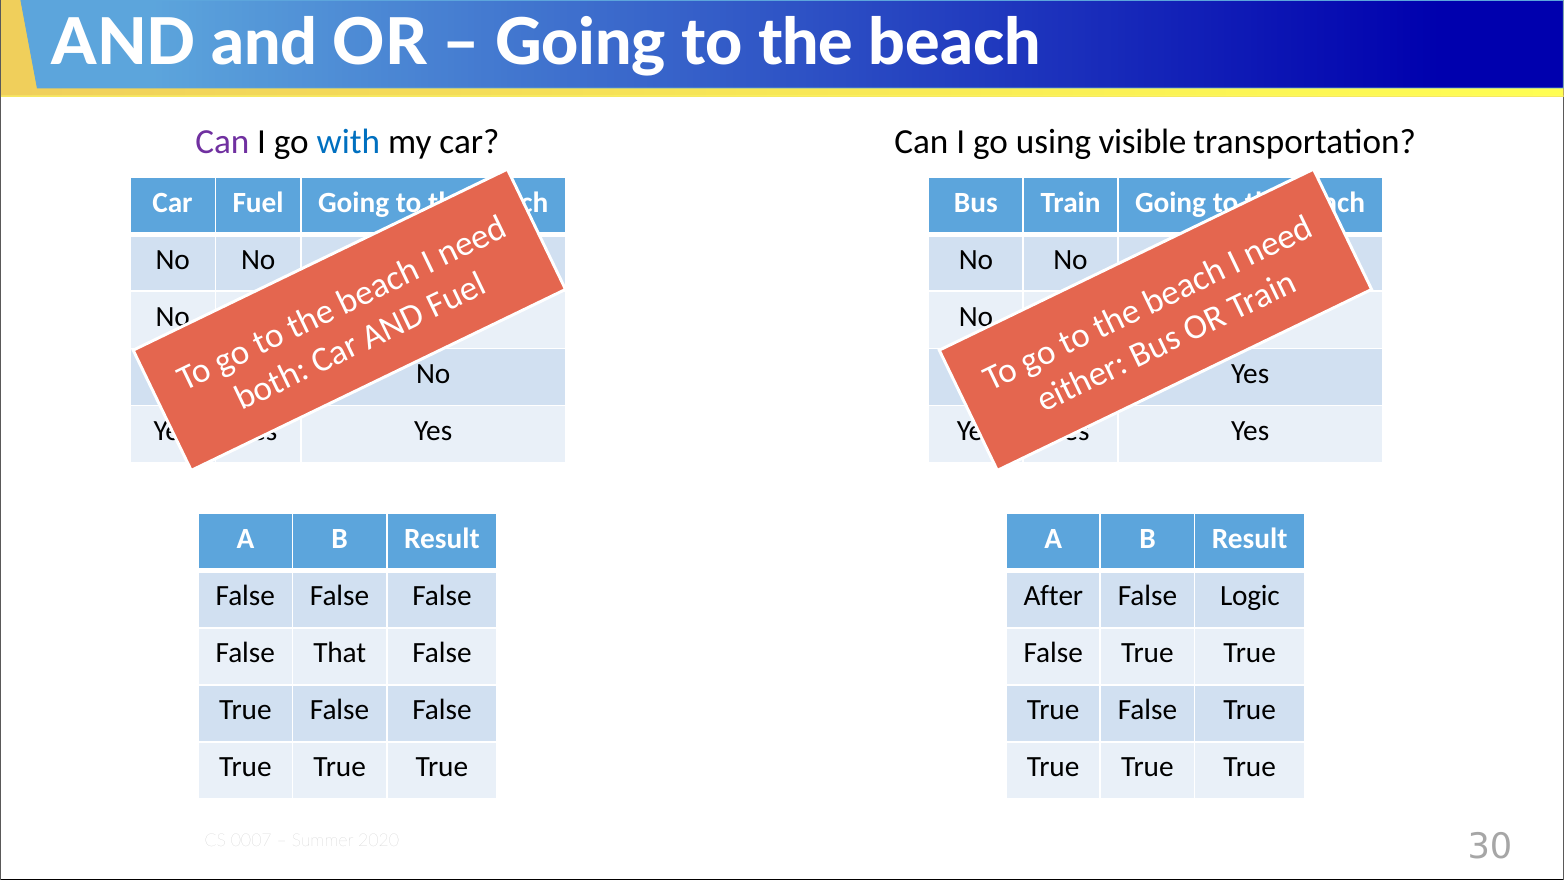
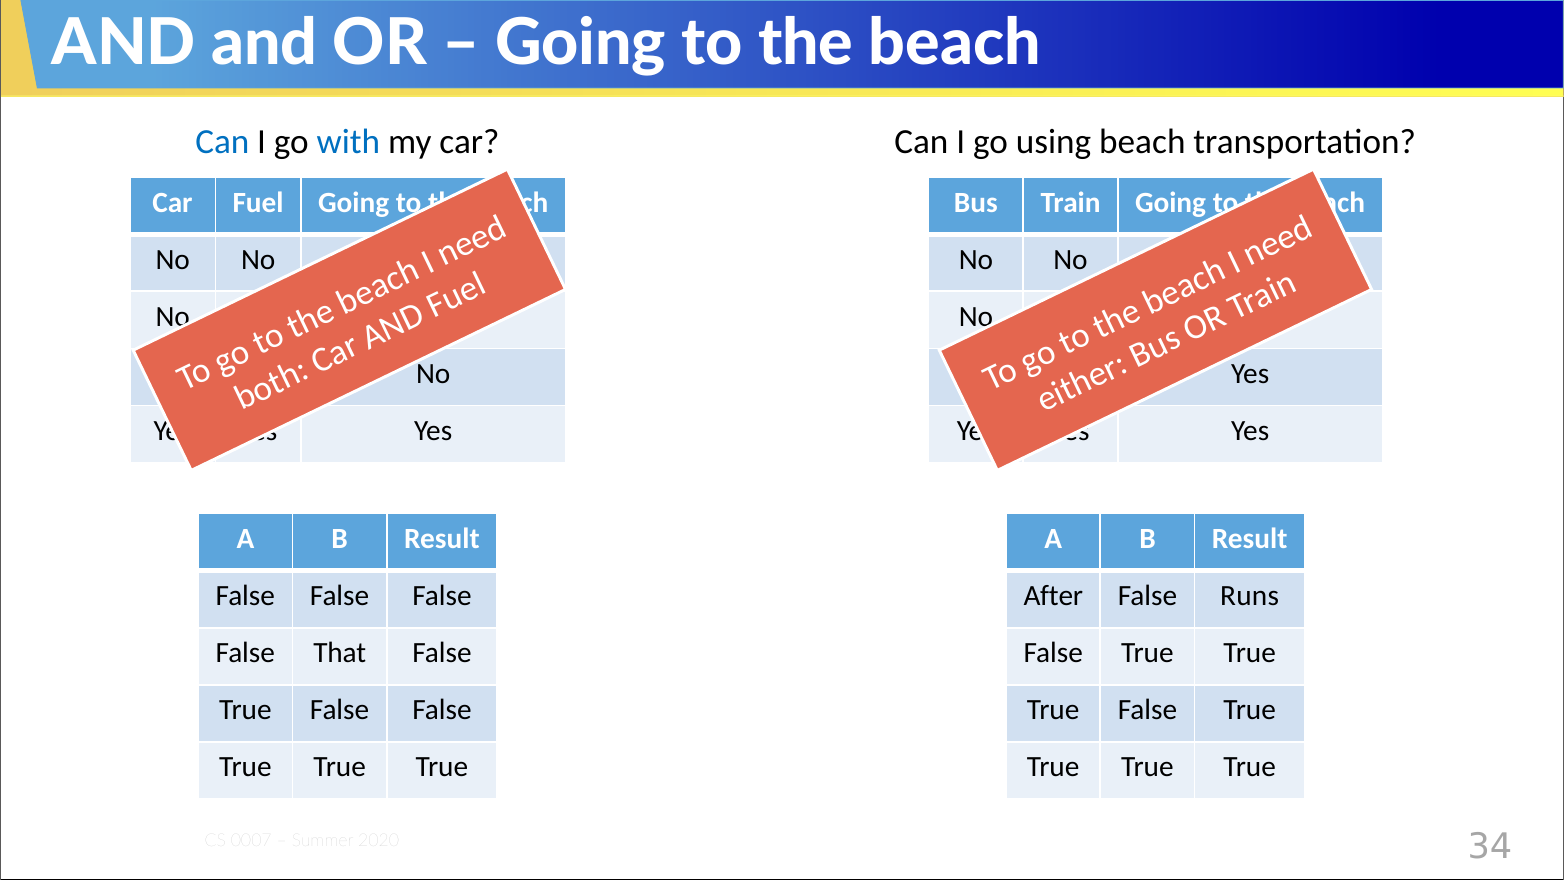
Can colour: purple -> blue (222, 142)
using visible: visible -> beach (1142, 142)
Logic: Logic -> Runs (1250, 596)
30: 30 -> 34 (1490, 847)
